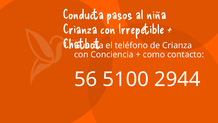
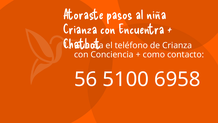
Conducta: Conducta -> Atoraste (83, 15)
Irrepetible: Irrepetible -> Encuentra (141, 29)
2944: 2944 -> 6958 (177, 79)
